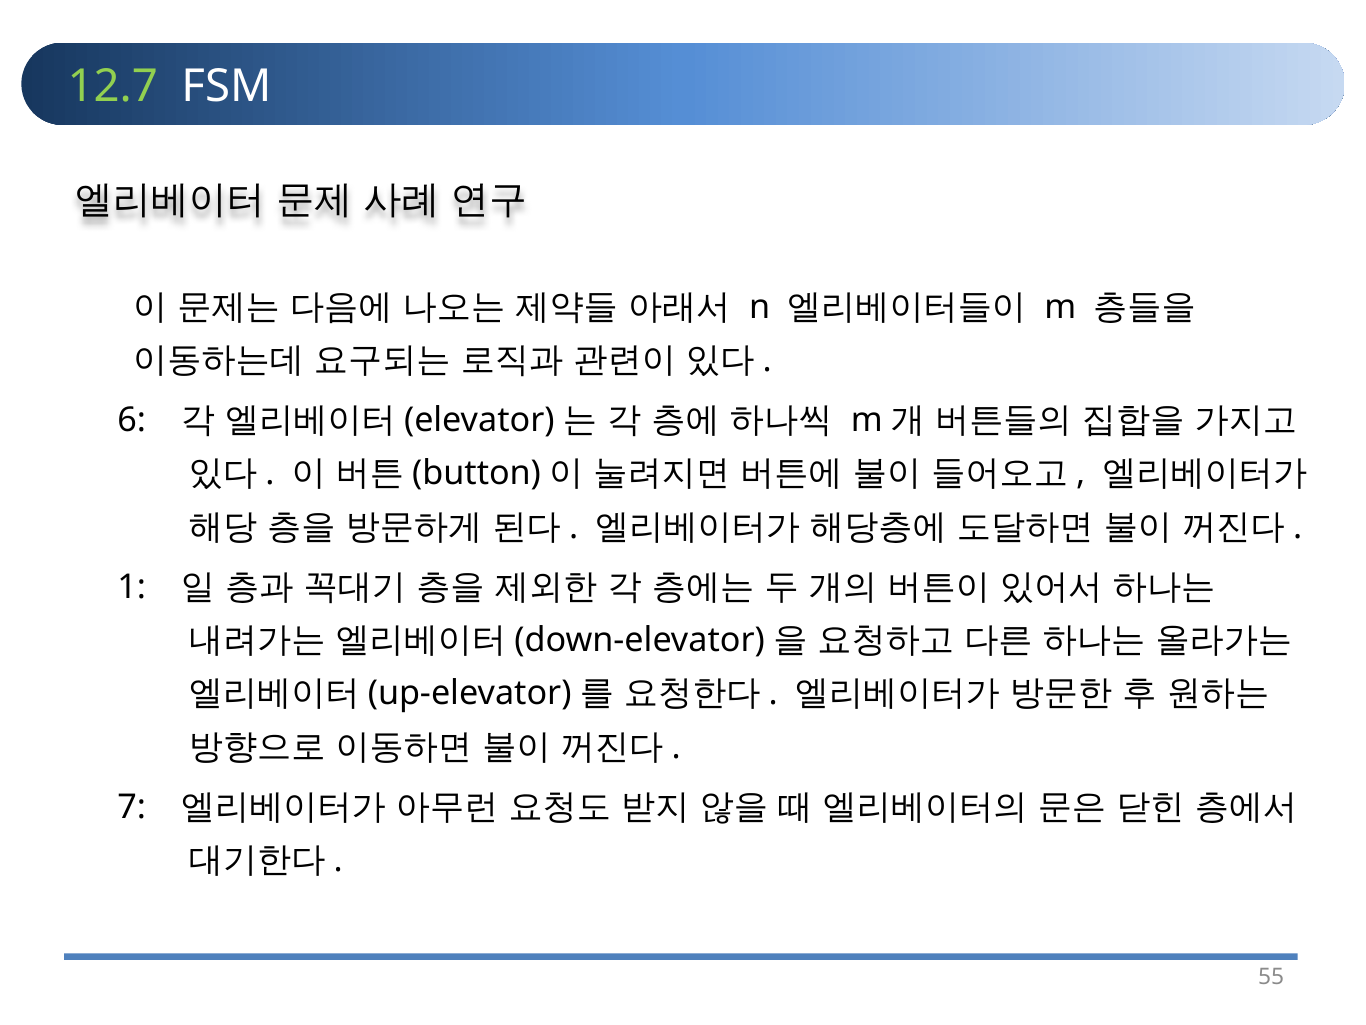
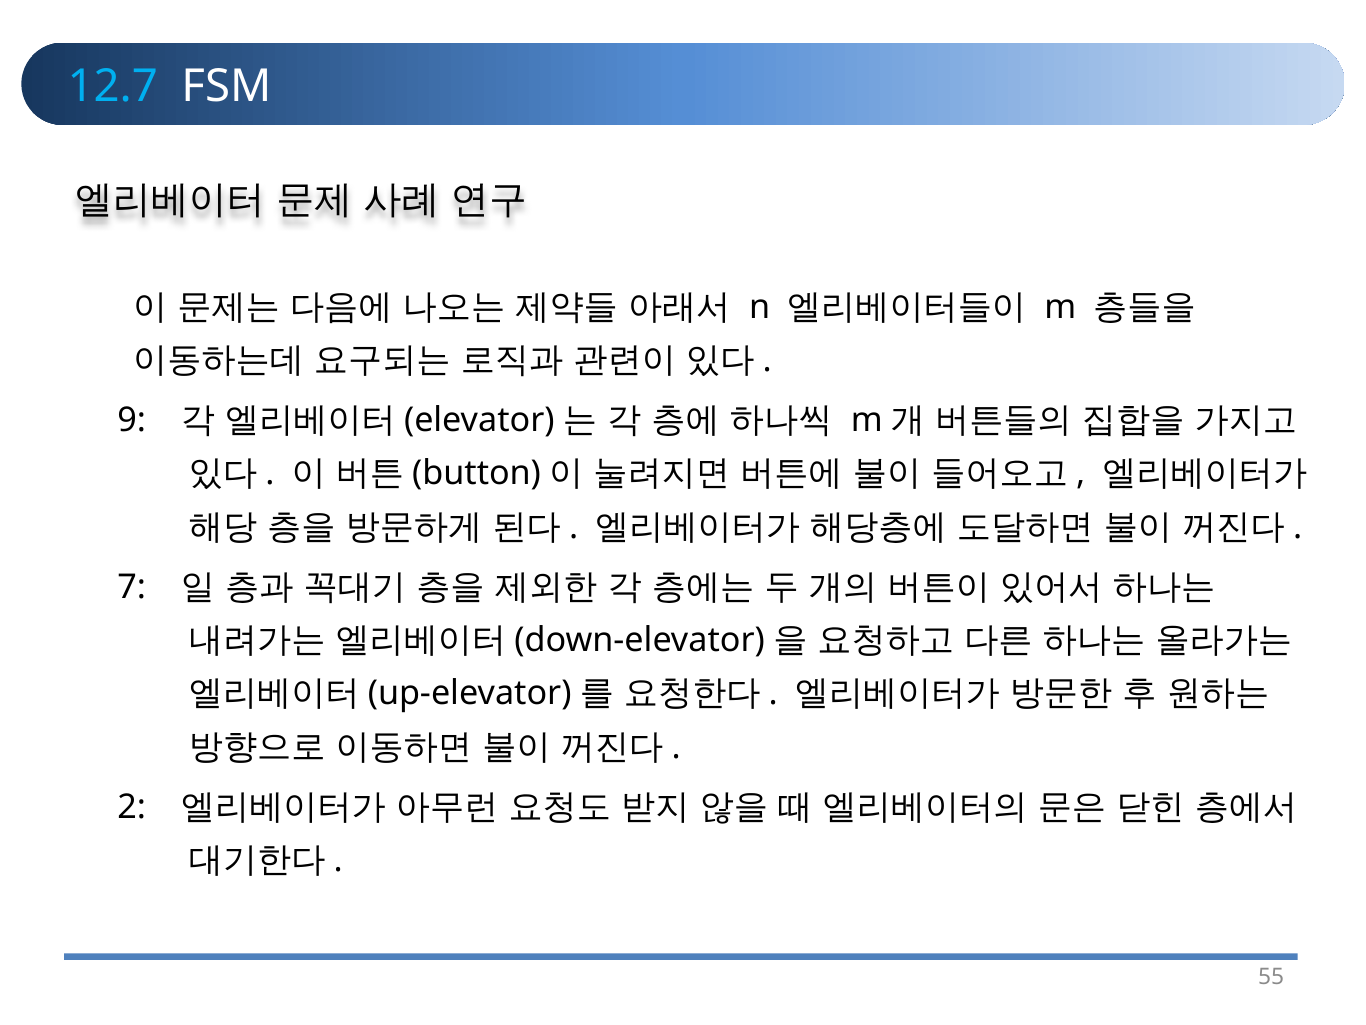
12.7 colour: light green -> light blue (113, 86)
6: 6 -> 9 (132, 420)
1: 1 -> 7 (132, 587)
7: 7 -> 2 (132, 806)
